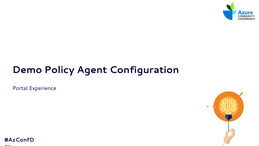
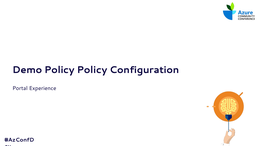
Policy Agent: Agent -> Policy (92, 70)
